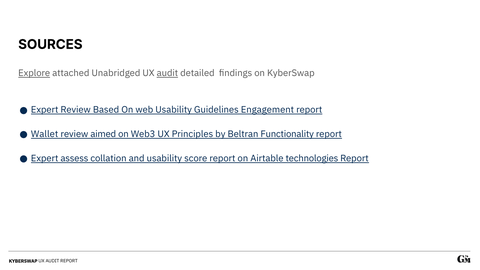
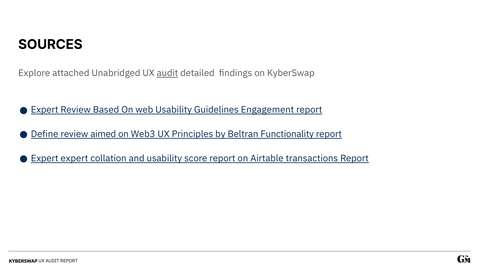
Explore underline: present -> none (34, 73)
Wallet: Wallet -> Define (45, 134)
Expert assess: assess -> expert (74, 158)
technologies: technologies -> transactions (312, 158)
